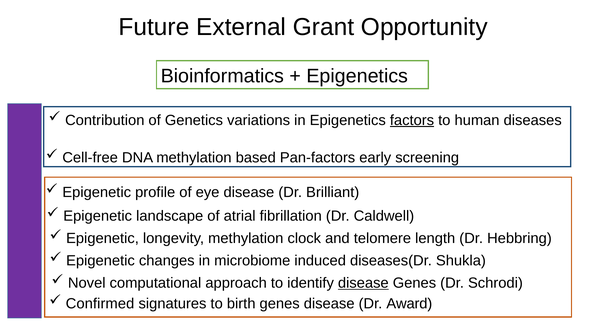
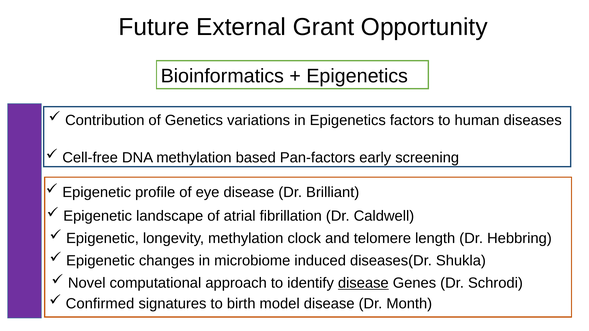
factors underline: present -> none (412, 120)
birth genes: genes -> model (280, 304)
Award: Award -> Month (409, 304)
